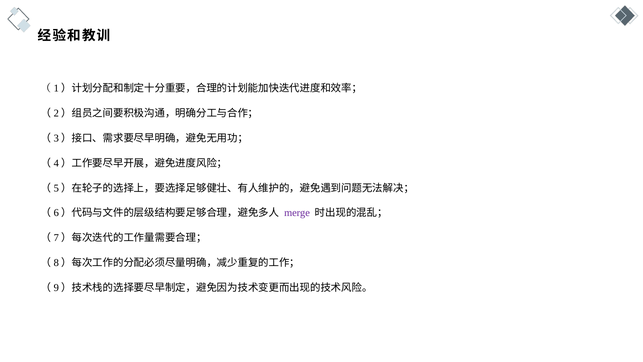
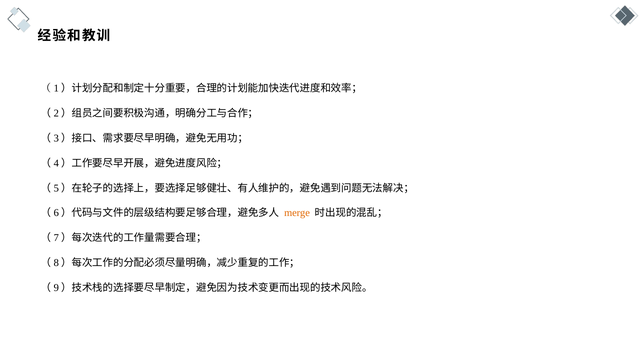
merge colour: purple -> orange (297, 213)
